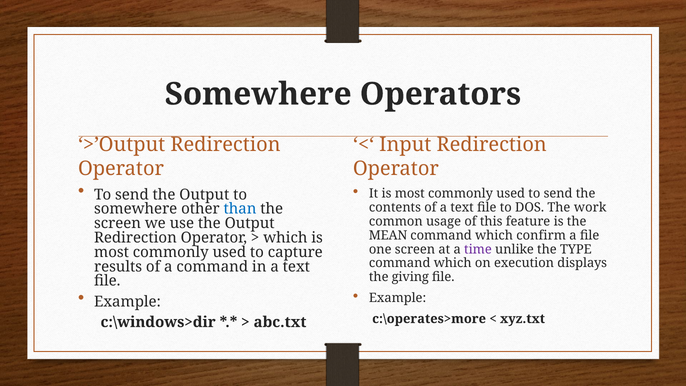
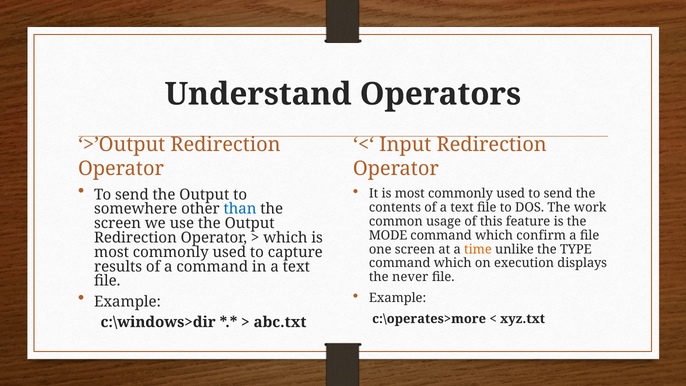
Somewhere: Somewhere -> Understand (258, 94)
MEAN: MEAN -> MODE (388, 235)
time colour: purple -> orange (478, 249)
giving: giving -> never (410, 277)
